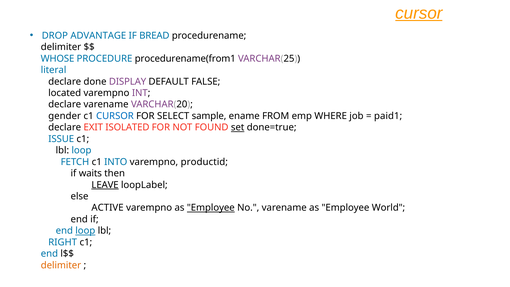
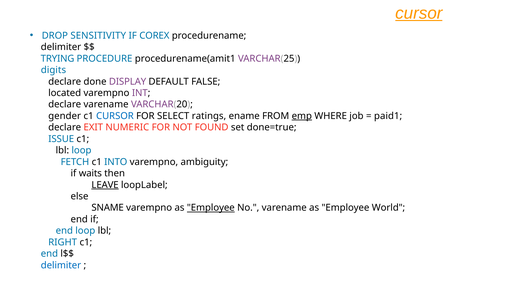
ADVANTAGE: ADVANTAGE -> SENSITIVITY (98, 36)
BREAD: BREAD -> COREX (154, 36)
WHOSE: WHOSE -> TRYING (58, 59)
procedurename(from1: procedurename(from1 -> procedurename(amit1 (185, 59)
literal: literal -> digits (54, 70)
sample: sample -> ratings (209, 116)
emp underline: none -> present (302, 116)
ISOLATED: ISOLATED -> NUMERIC (127, 127)
set underline: present -> none (238, 127)
productid: productid -> ambiguity (204, 162)
ACTIVE: ACTIVE -> SNAME (108, 208)
loop underline: present -> none (85, 231)
delimiter colour: orange -> blue (61, 265)
